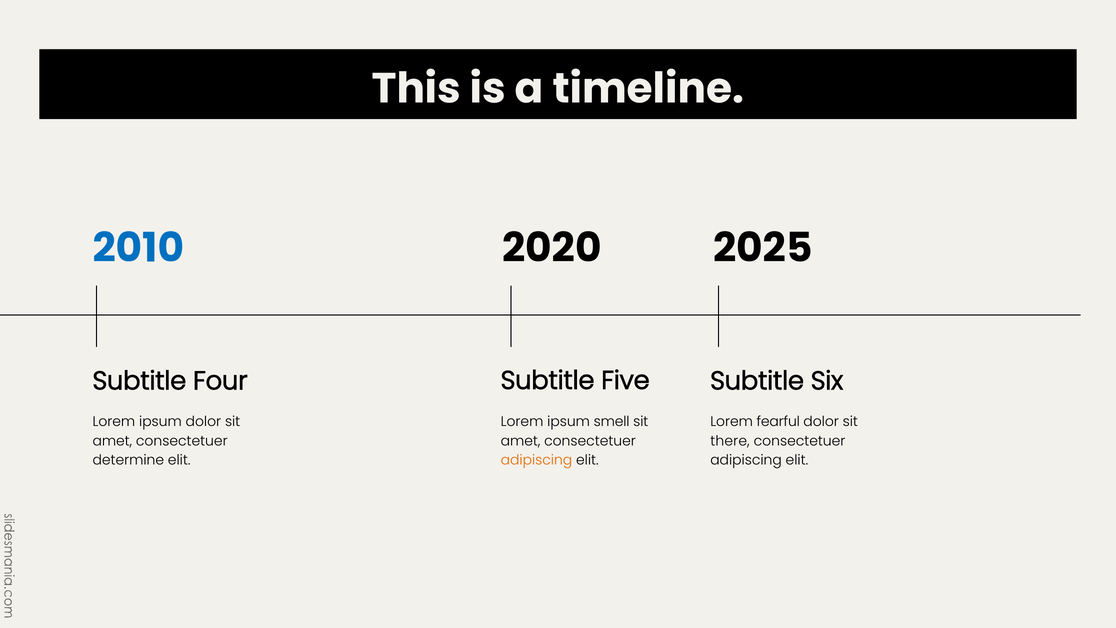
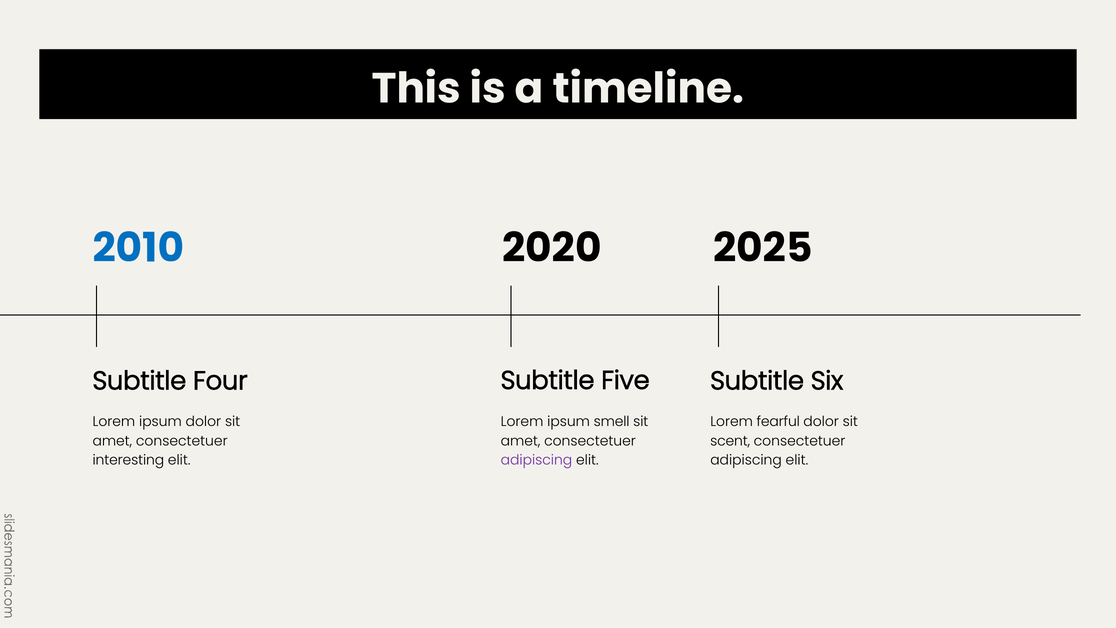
there: there -> scent (730, 441)
determine: determine -> interesting (128, 460)
adipiscing colour: orange -> purple (536, 460)
